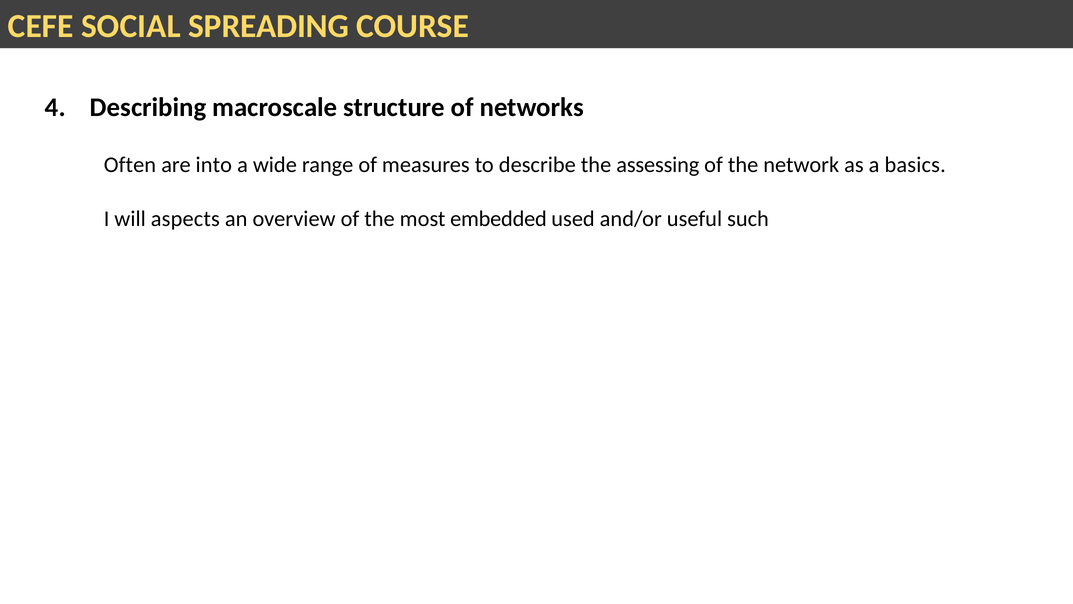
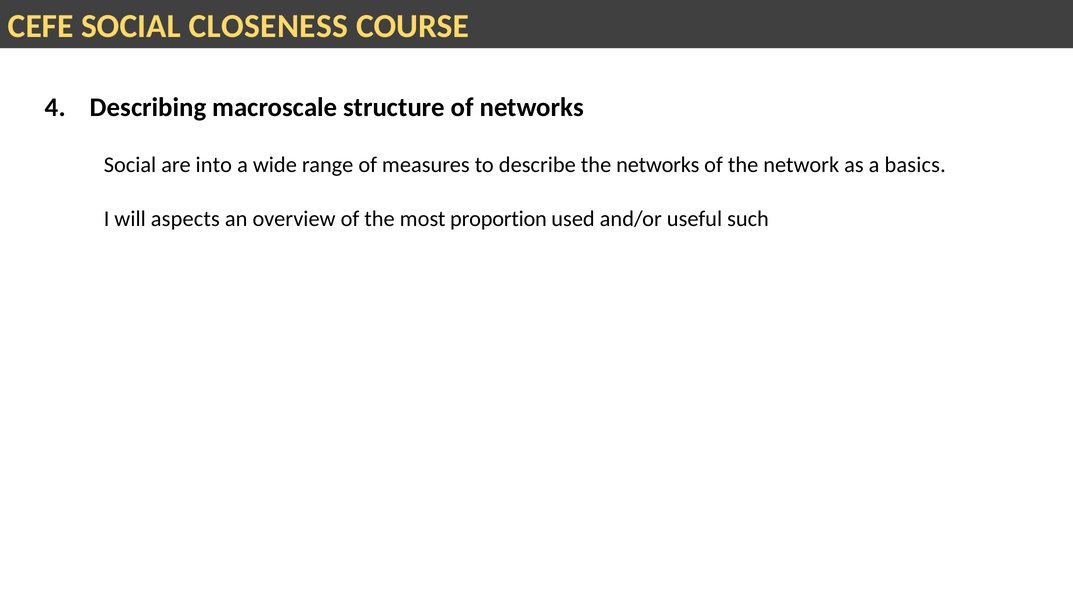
SPREADING: SPREADING -> CLOSENESS (268, 26)
Often: Often -> Social (130, 165)
the assessing: assessing -> networks (658, 165)
embedded: embedded -> proportion (498, 219)
